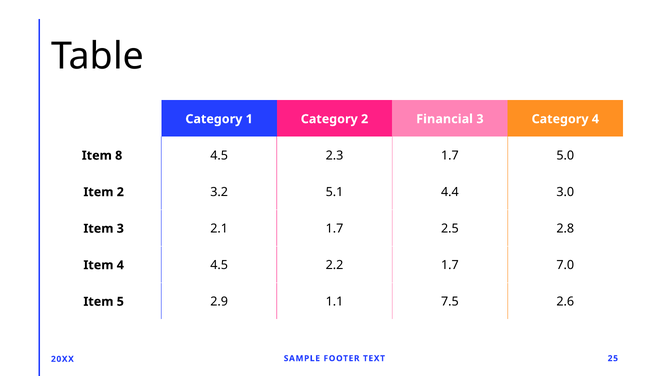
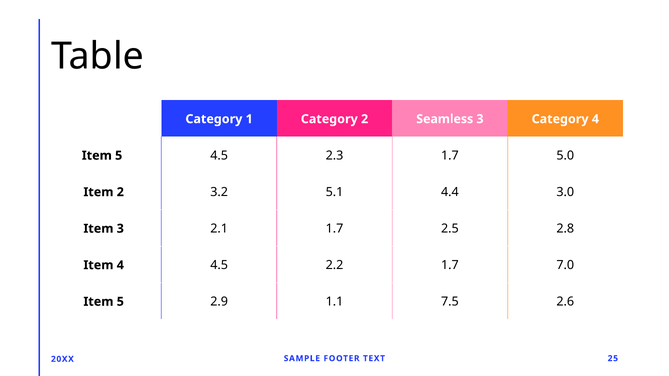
Financial: Financial -> Seamless (445, 119)
8: 8 -> 5 (119, 156)
